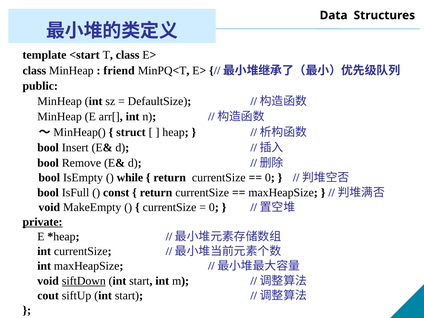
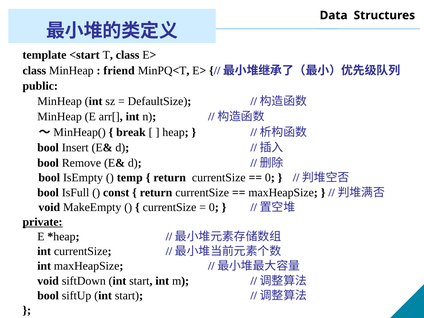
struct: struct -> break (131, 132)
while: while -> temp (130, 178)
siftDown underline: present -> none (84, 281)
cout: cout -> bool (48, 296)
